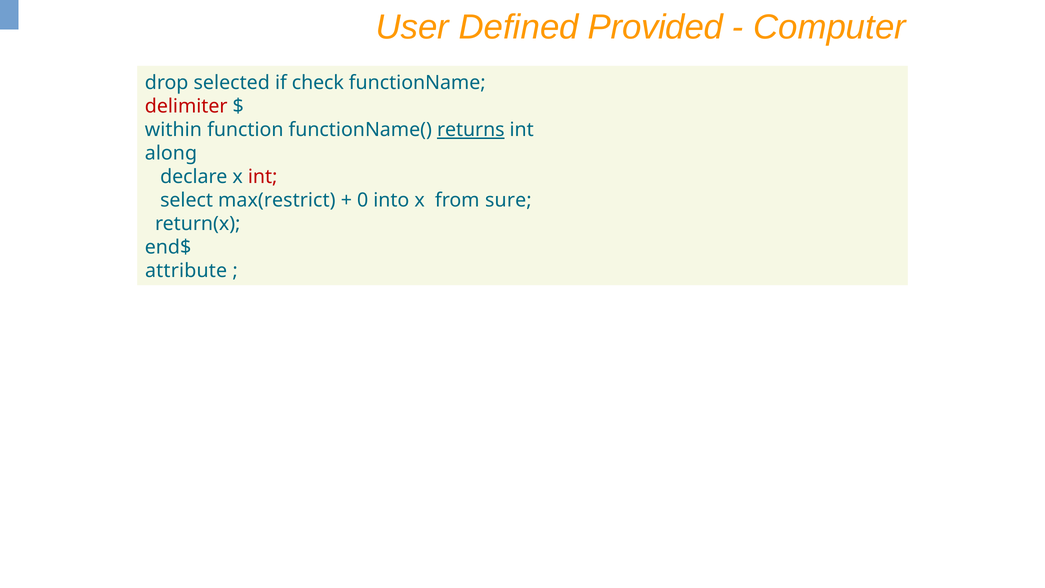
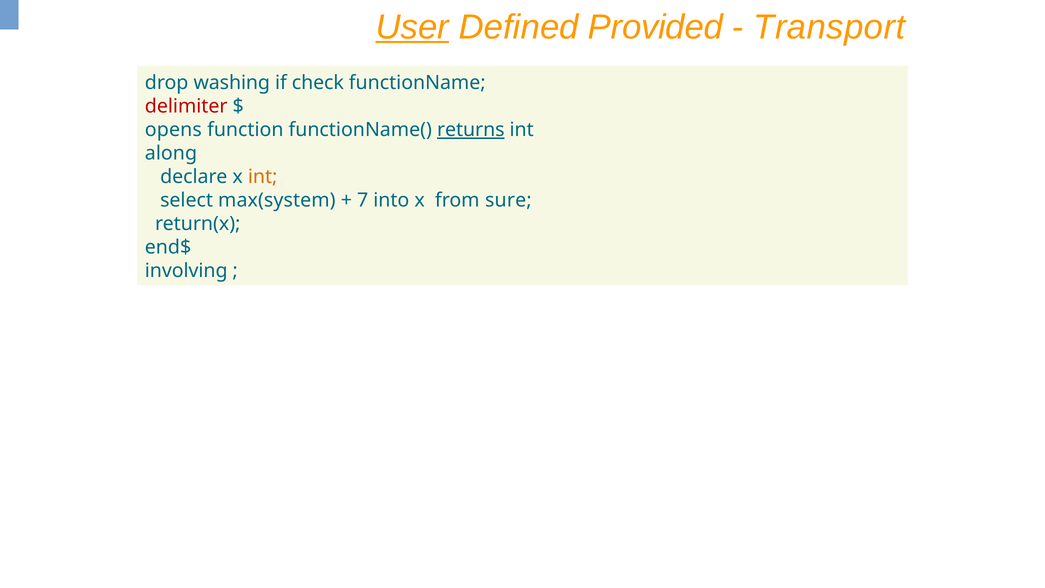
User underline: none -> present (412, 27)
Computer: Computer -> Transport (829, 27)
selected: selected -> washing (232, 83)
within: within -> opens (173, 130)
int colour: red -> orange (263, 177)
max(restrict: max(restrict -> max(system (277, 200)
0: 0 -> 7 (363, 200)
attribute: attribute -> involving (186, 271)
